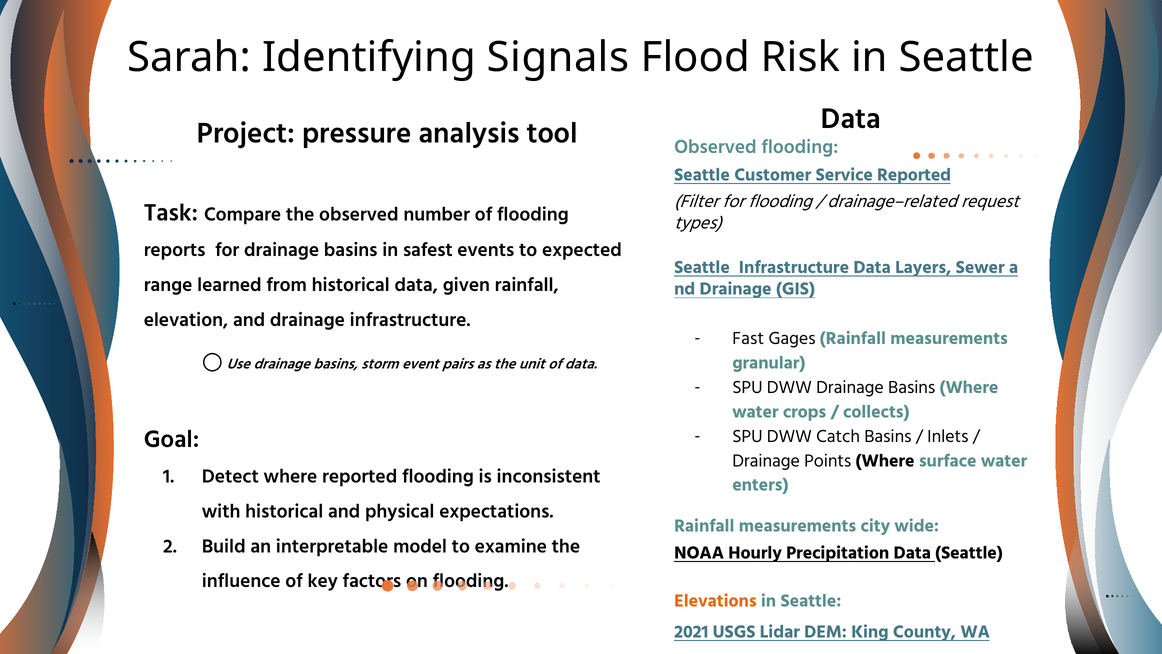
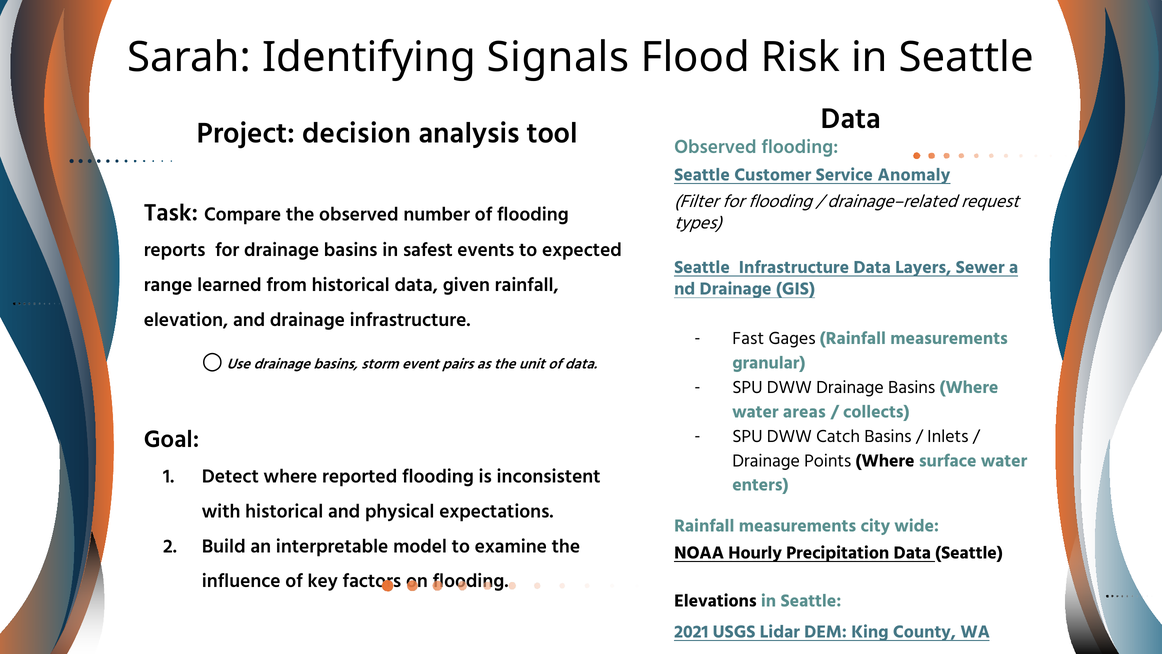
pressure: pressure -> decision (357, 133)
Service Reported: Reported -> Anomaly (914, 175)
crops: crops -> areas (804, 411)
Elevations colour: orange -> black (715, 600)
